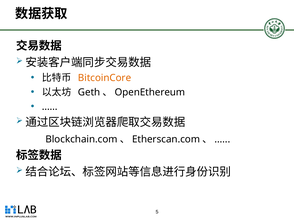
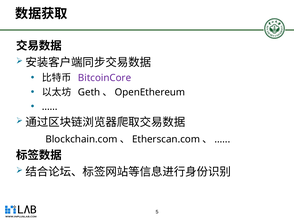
BitcoinCore colour: orange -> purple (105, 78)
